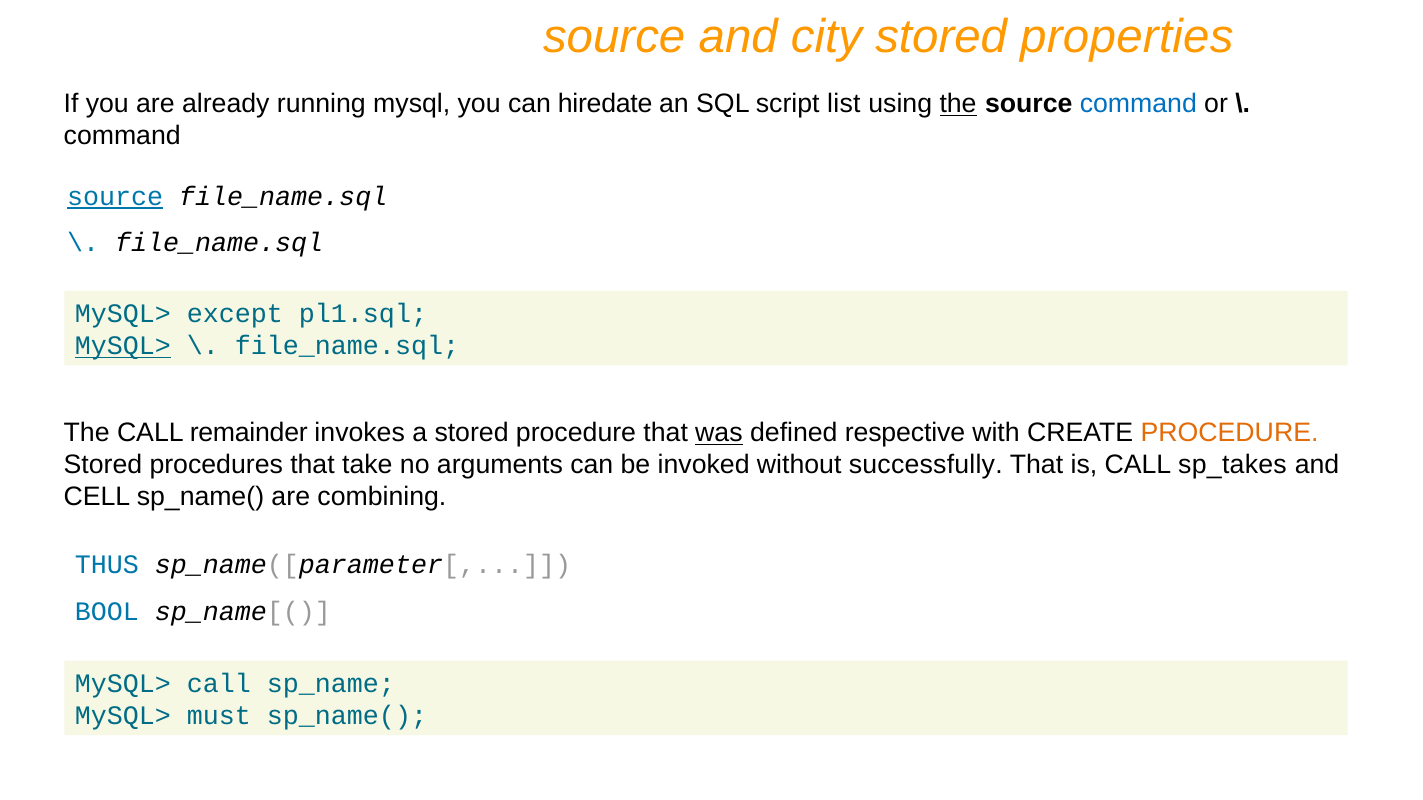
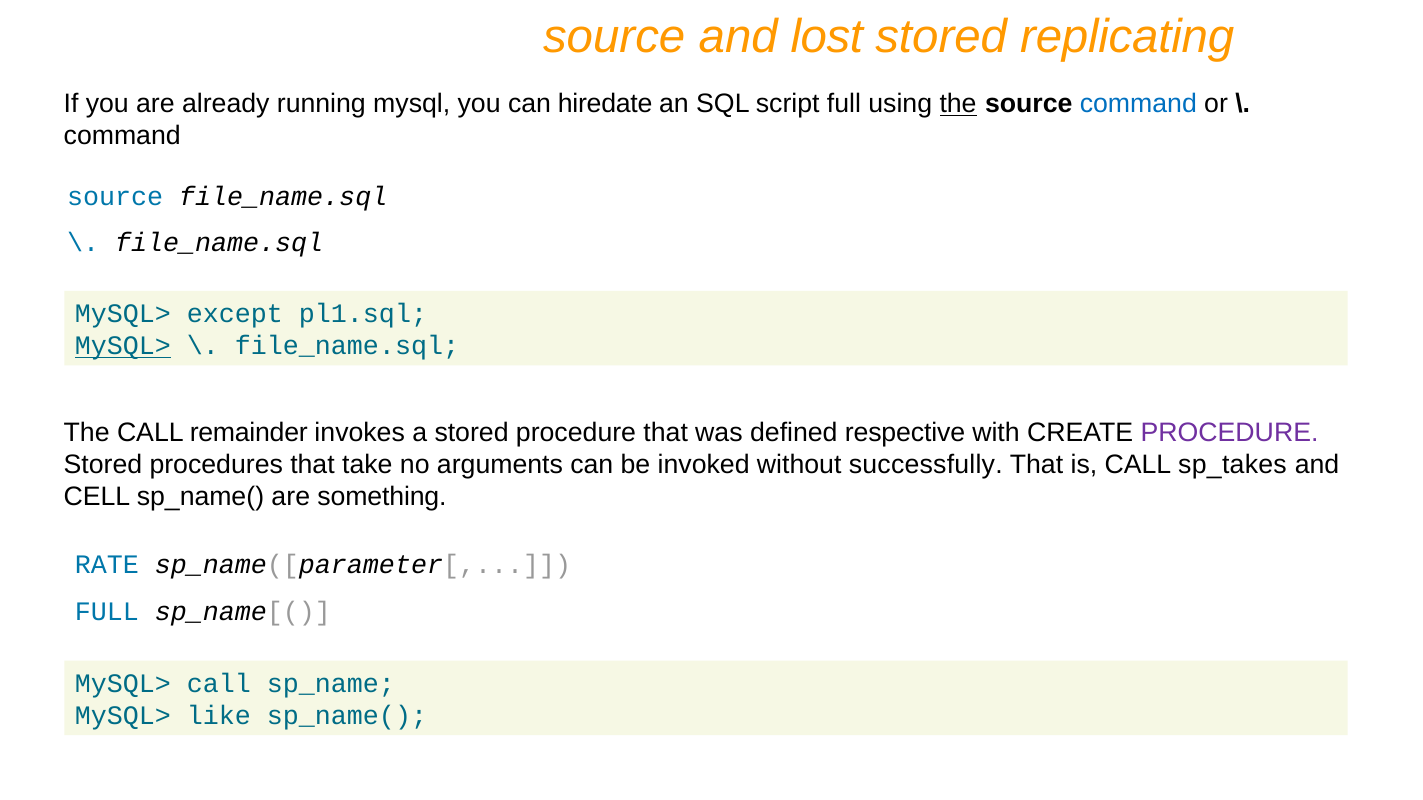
city: city -> lost (827, 37)
properties: properties -> replicating (1127, 37)
script list: list -> full (844, 104)
source underline: present -> none (115, 196)
was underline: present -> none (719, 433)
PROCEDURE colour: orange -> purple (1230, 433)
combining: combining -> something (382, 497)
THUS: THUS -> RATE (107, 565)
BOOL: BOOL -> FULL (107, 612)
must: must -> like (219, 716)
